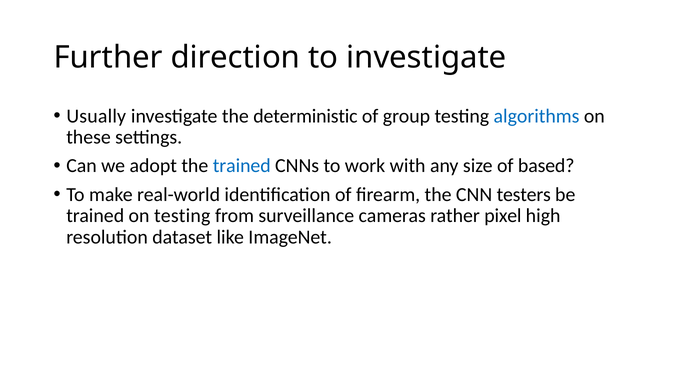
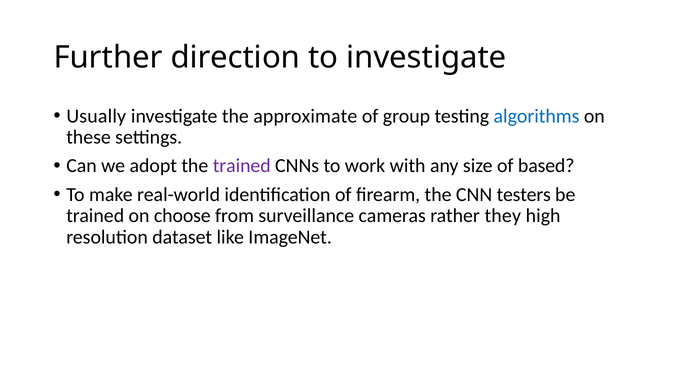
deterministic: deterministic -> approximate (305, 116)
trained colour: blue -> purple (242, 166)
on testing: testing -> choose (182, 216)
pixel: pixel -> they (503, 216)
